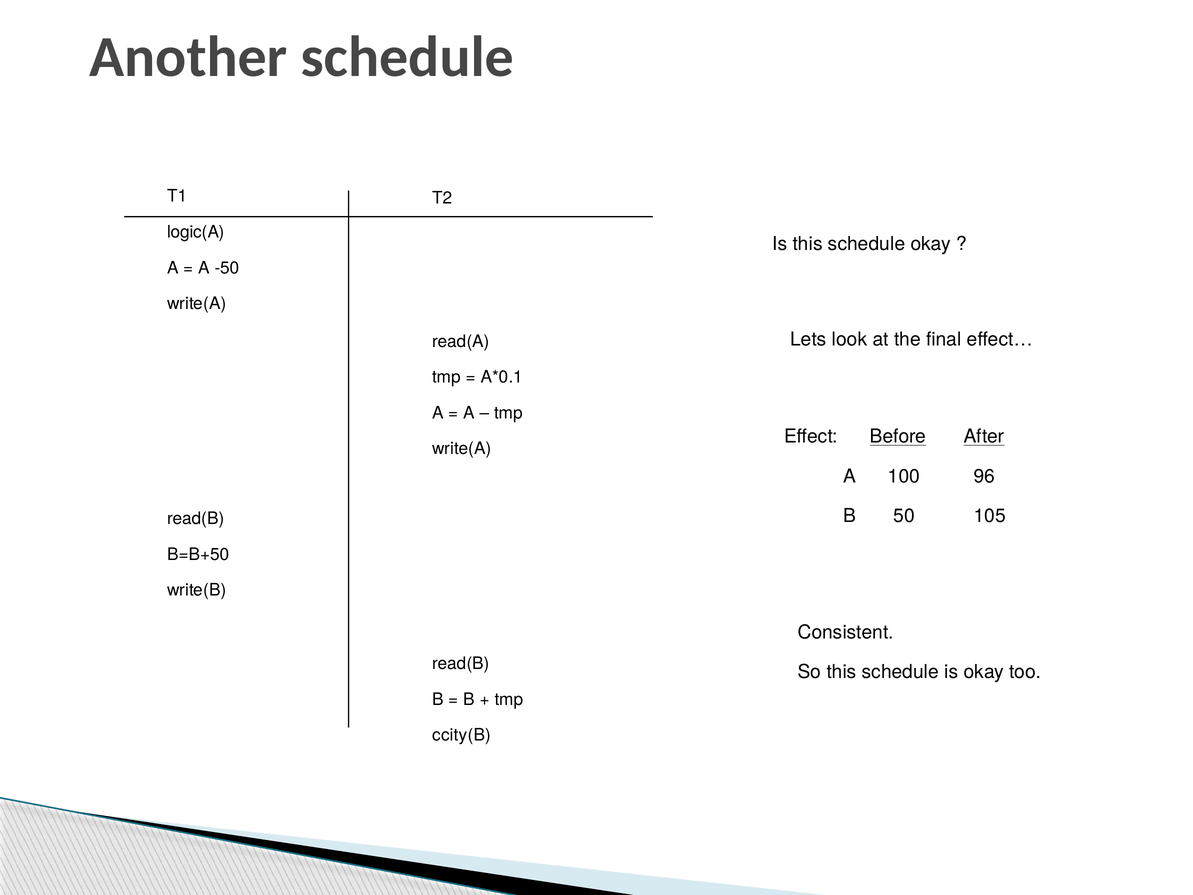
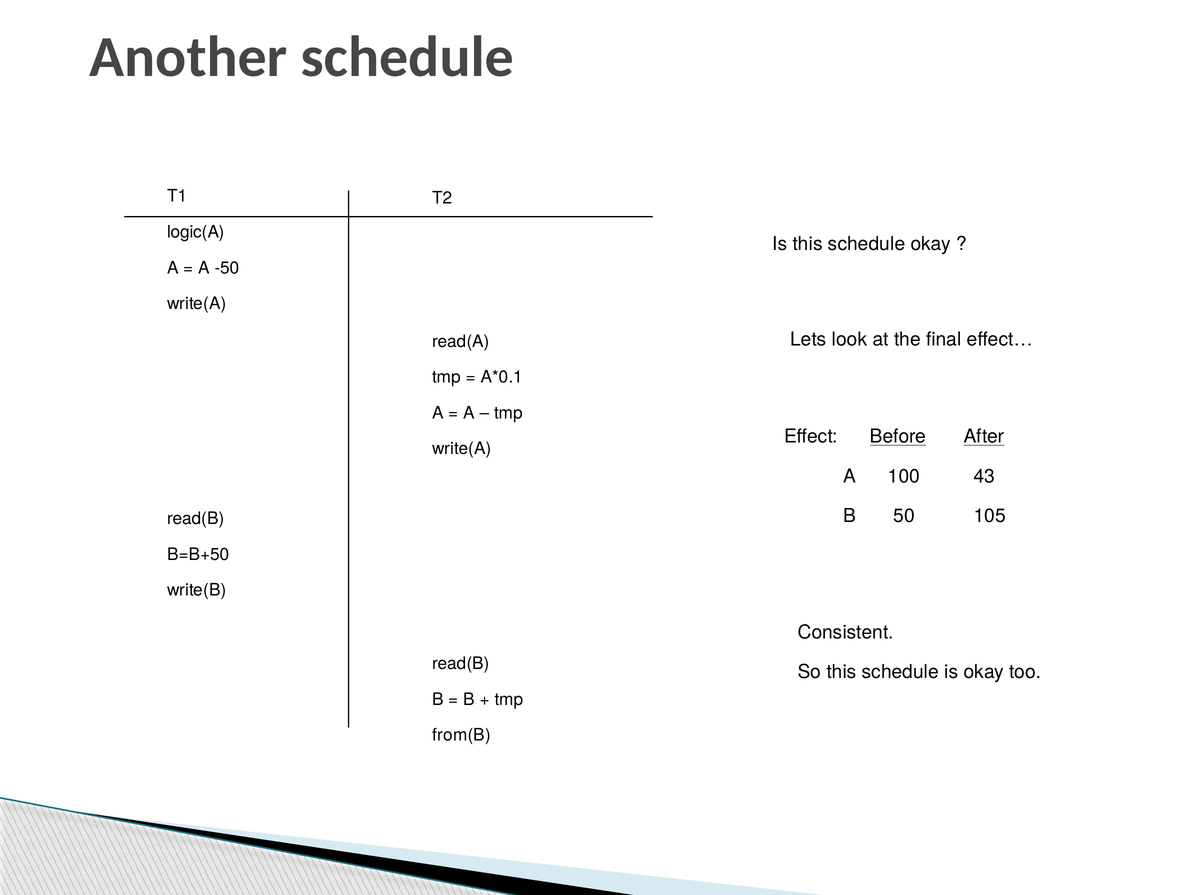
96: 96 -> 43 (984, 476)
ccity(B: ccity(B -> from(B (462, 735)
